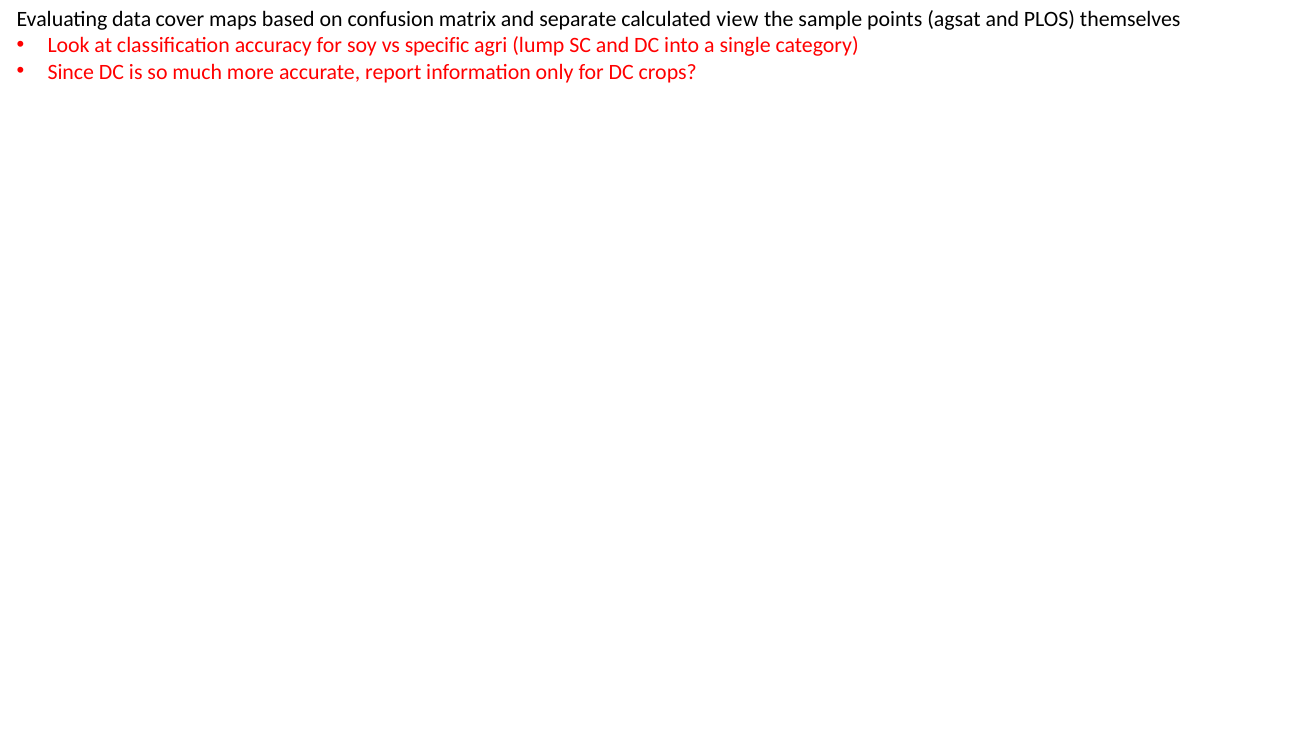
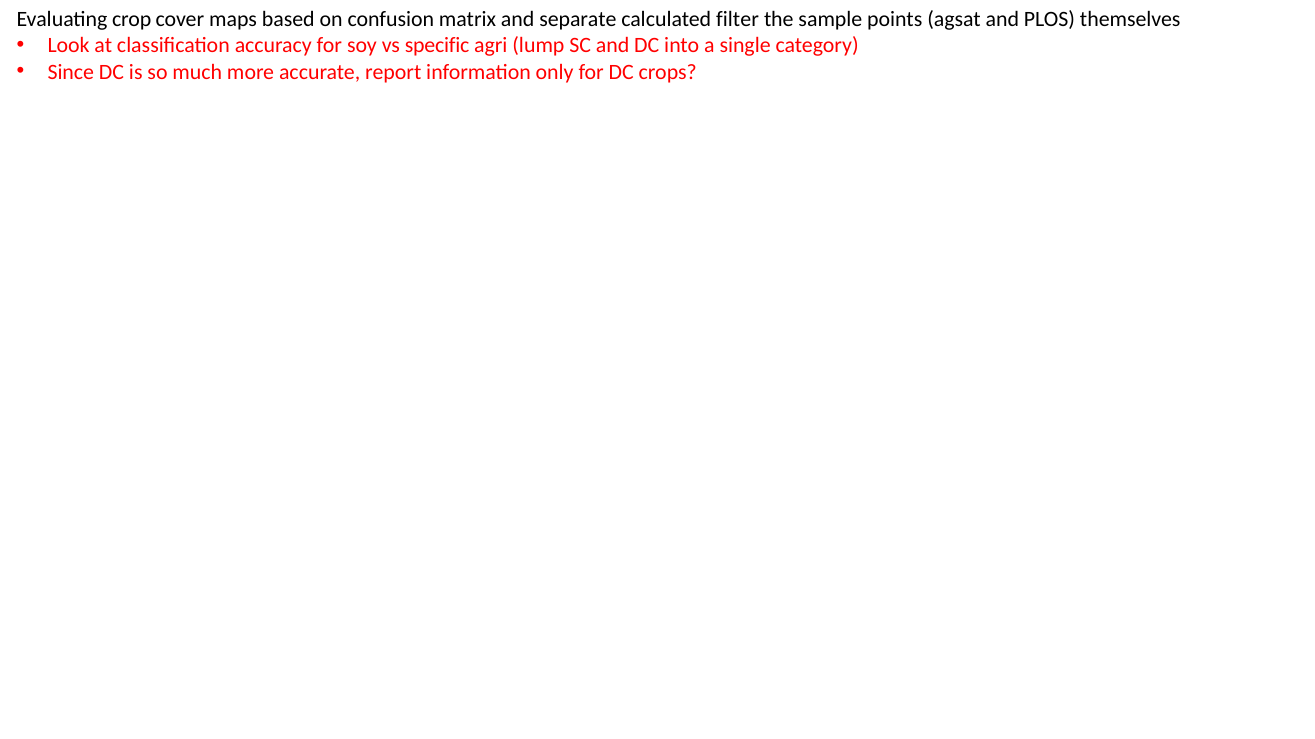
data: data -> crop (132, 20)
view: view -> filter (737, 20)
